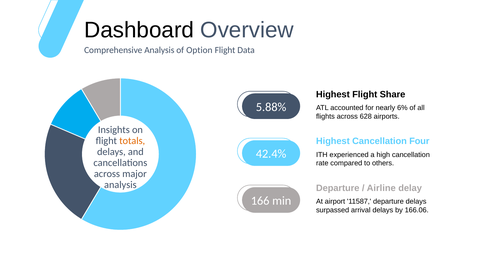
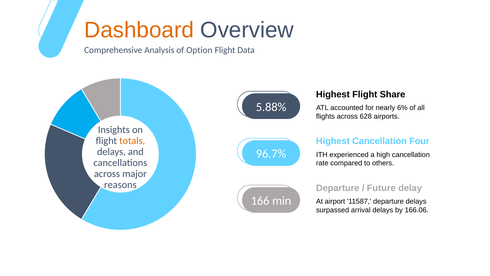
Dashboard colour: black -> orange (139, 30)
42.4%: 42.4% -> 96.7% (271, 154)
analysis: analysis -> reasons (120, 185)
Airline: Airline -> Future (381, 188)
